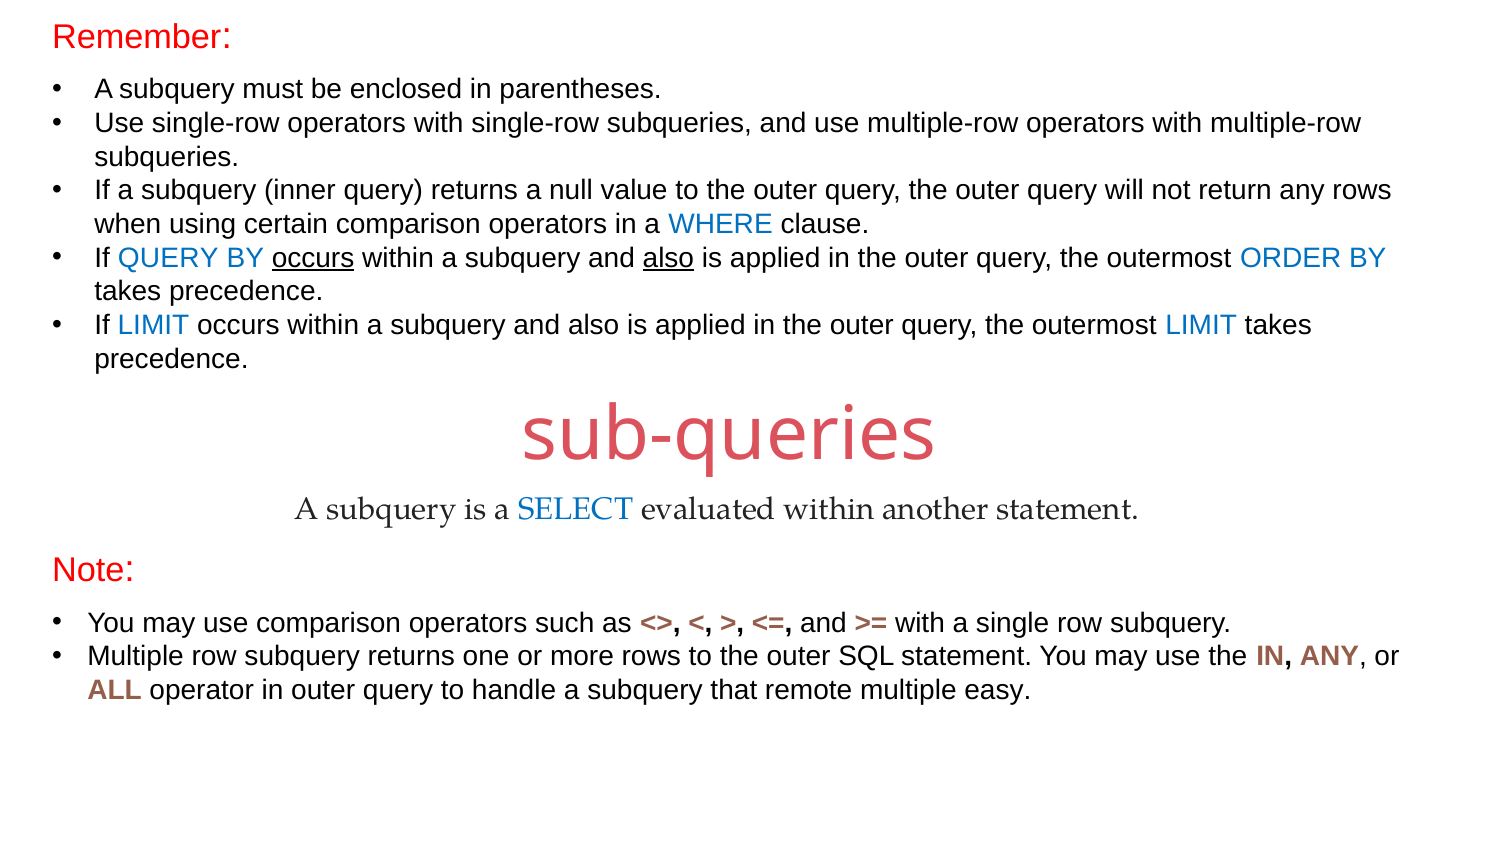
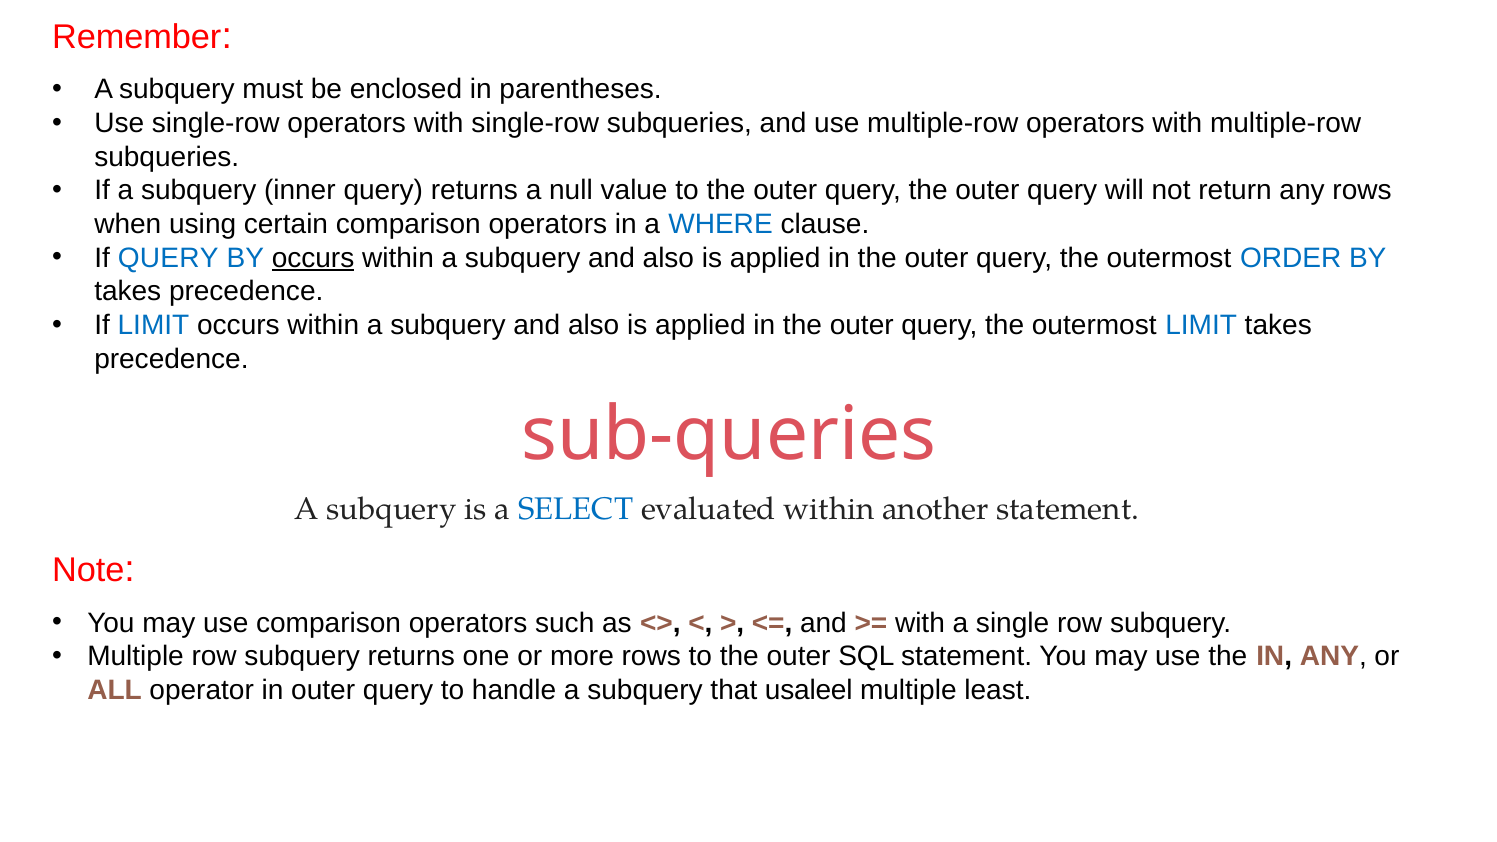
also underline: present -> none (668, 258)
remote: remote -> usaleel (809, 690)
easy: easy -> least (998, 690)
